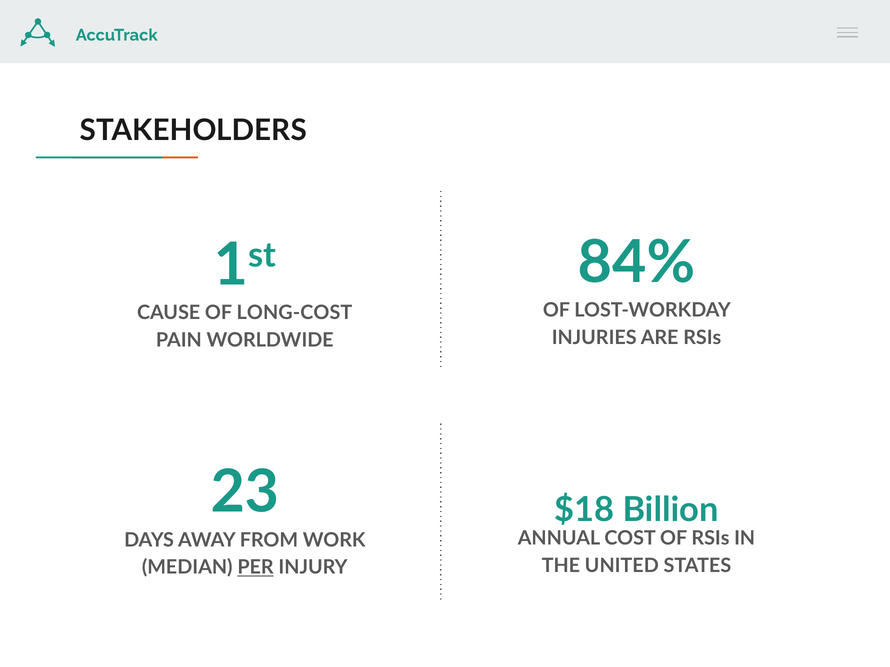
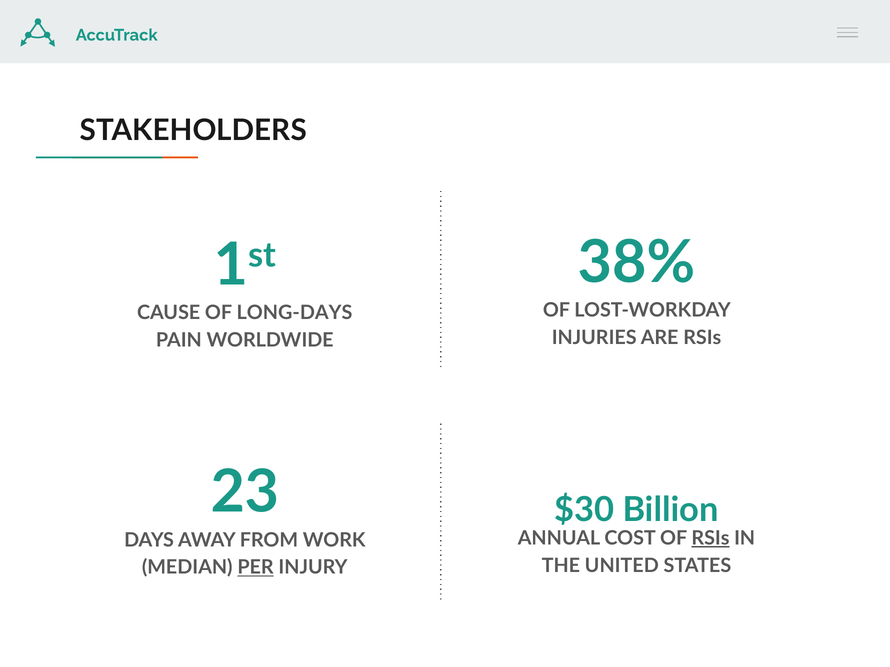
84%: 84% -> 38% (637, 263)
LONG-COST: LONG-COST -> LONG-DAYS (294, 313)
$18: $18 -> $30 (584, 510)
RSIs underline: none -> present (710, 539)
